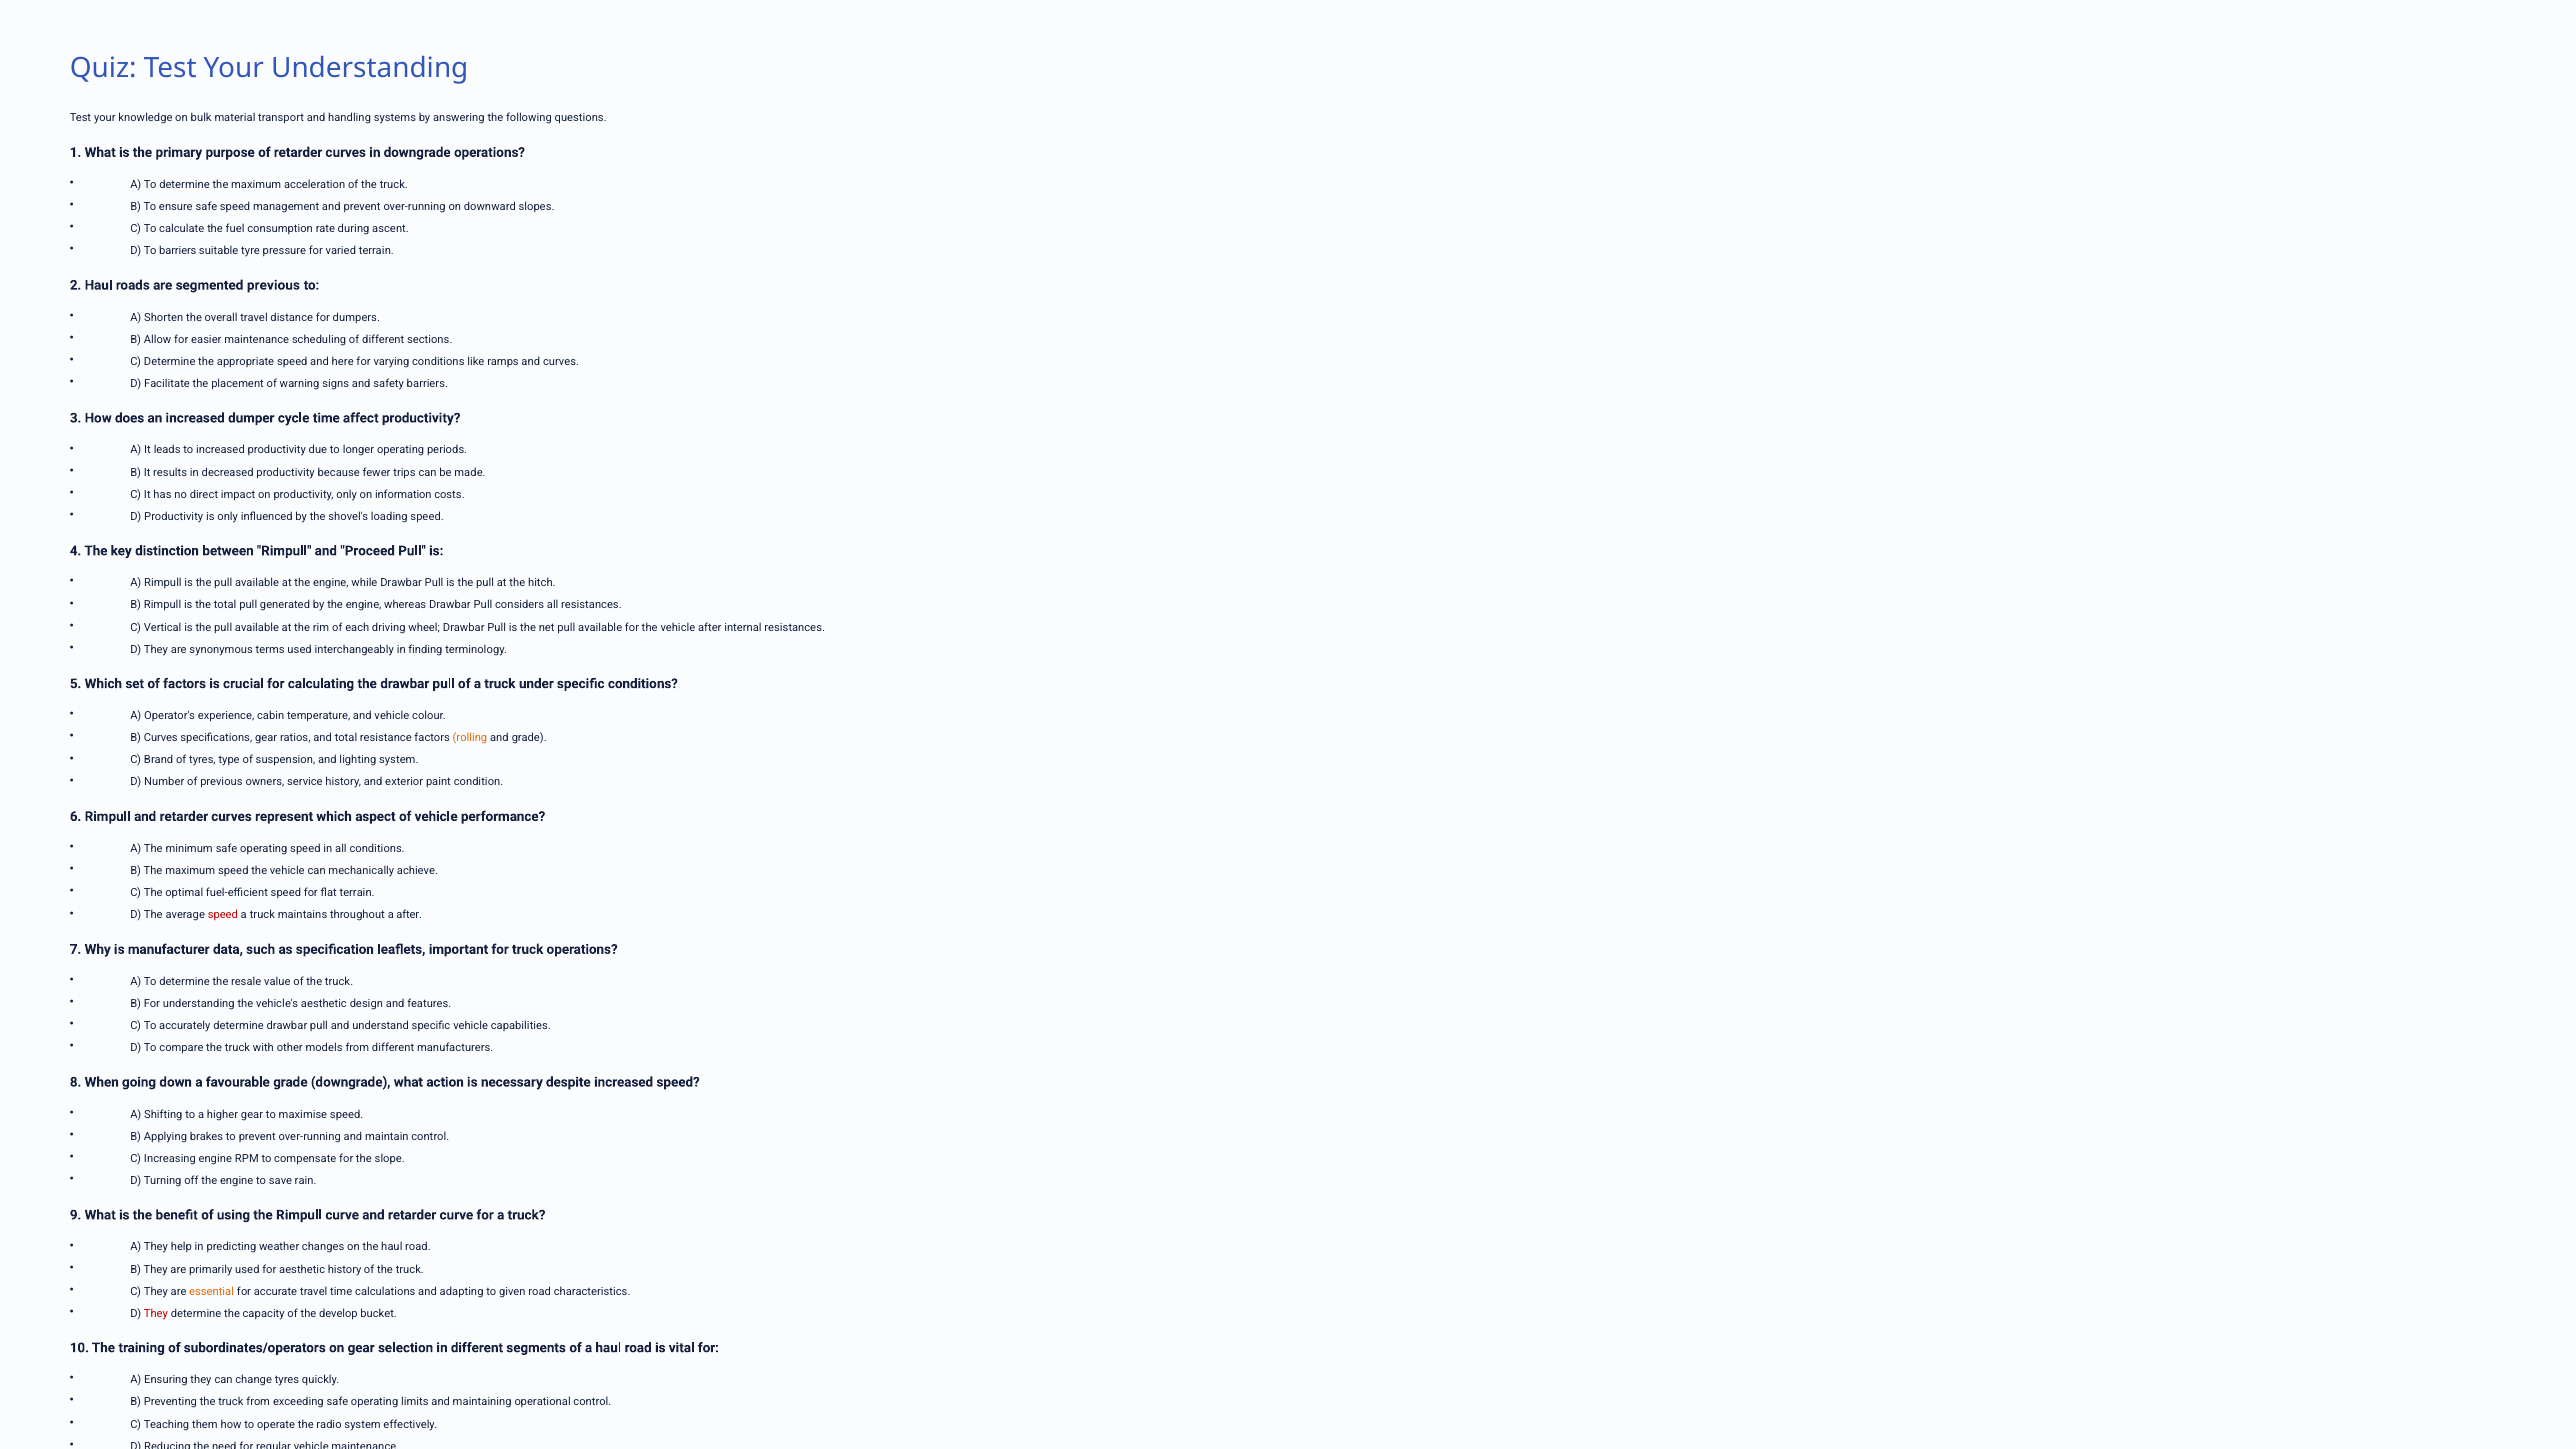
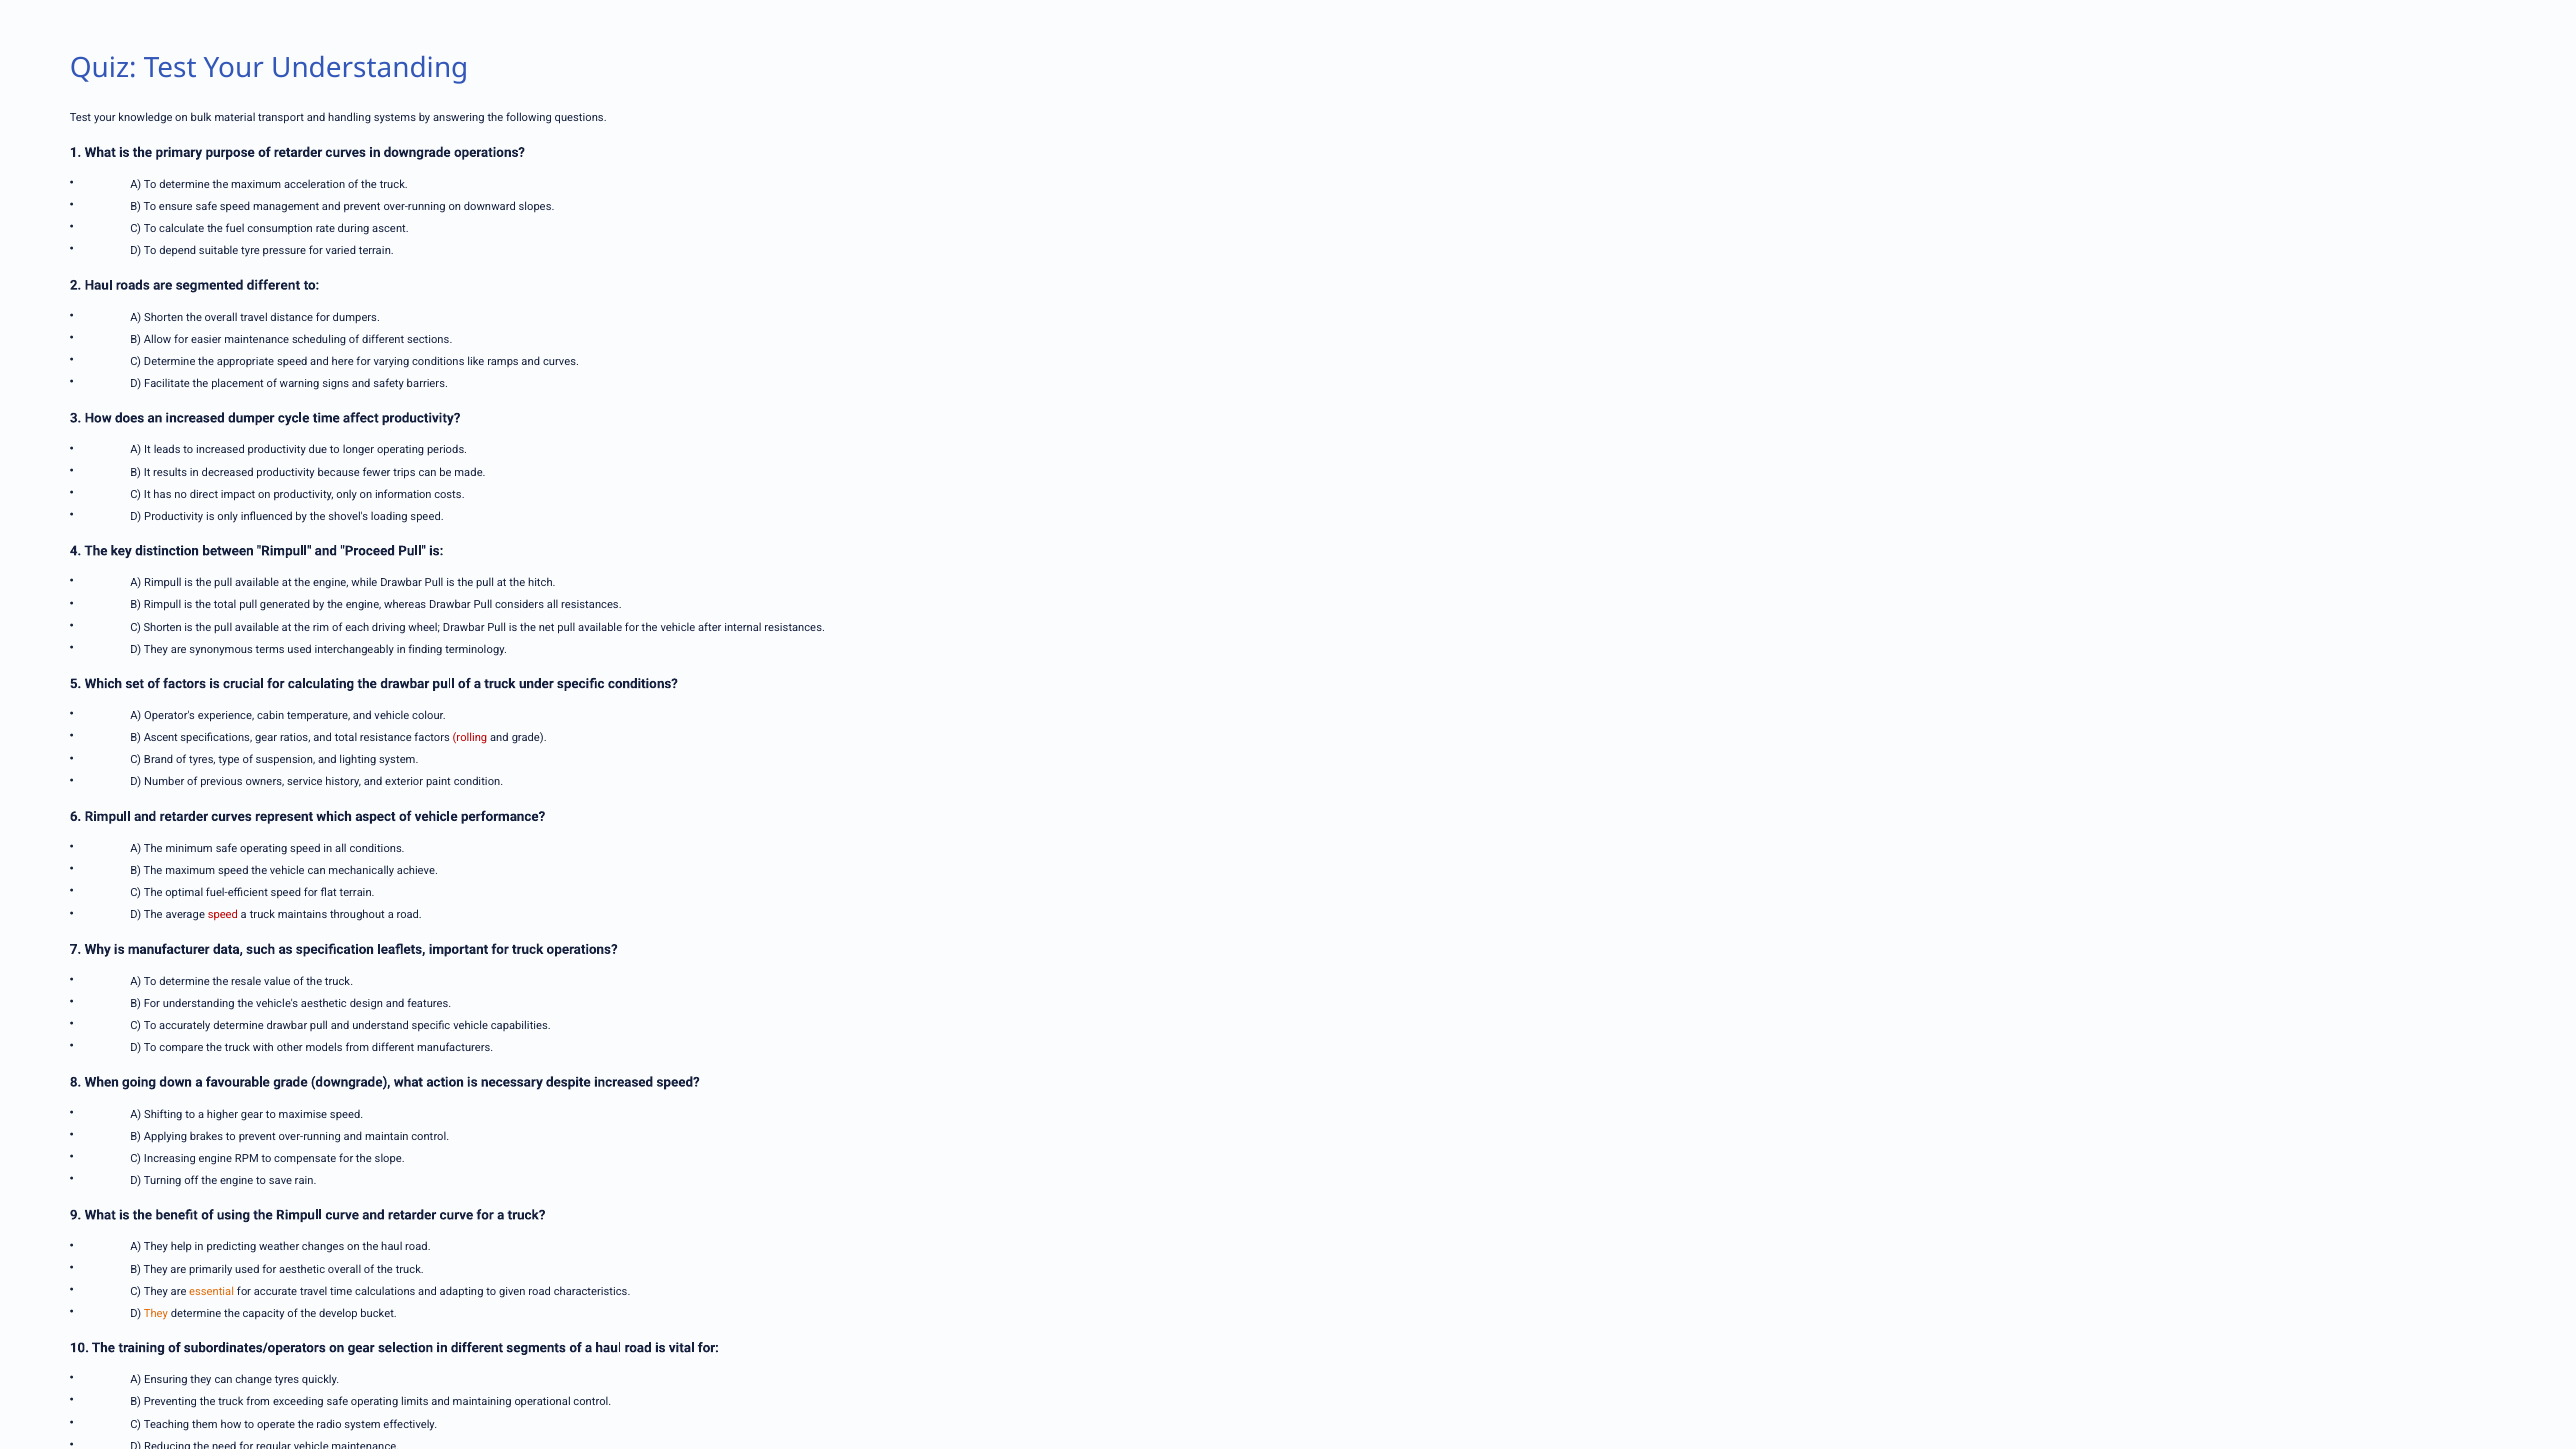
To barriers: barriers -> depend (178, 251)
segmented previous: previous -> different (273, 285)
C Vertical: Vertical -> Shorten (163, 627)
B Curves: Curves -> Ascent (161, 738)
rolling colour: orange -> red (470, 738)
a after: after -> road (409, 915)
aesthetic history: history -> overall (345, 1269)
They colour: red -> orange (156, 1314)
